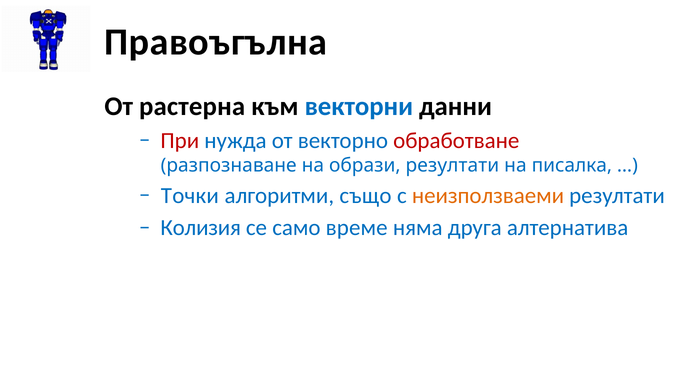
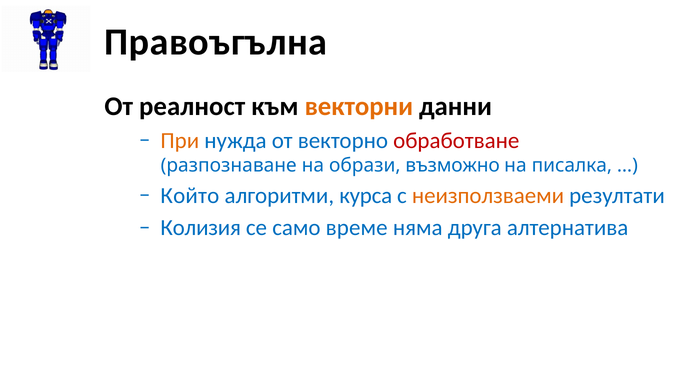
растерна: растерна -> реалност (192, 106)
векторни colour: blue -> orange (359, 106)
При colour: red -> orange (180, 140)
образи резултати: резултати -> възможно (453, 165)
Точки: Точки -> Който (190, 195)
също: също -> курса (366, 195)
